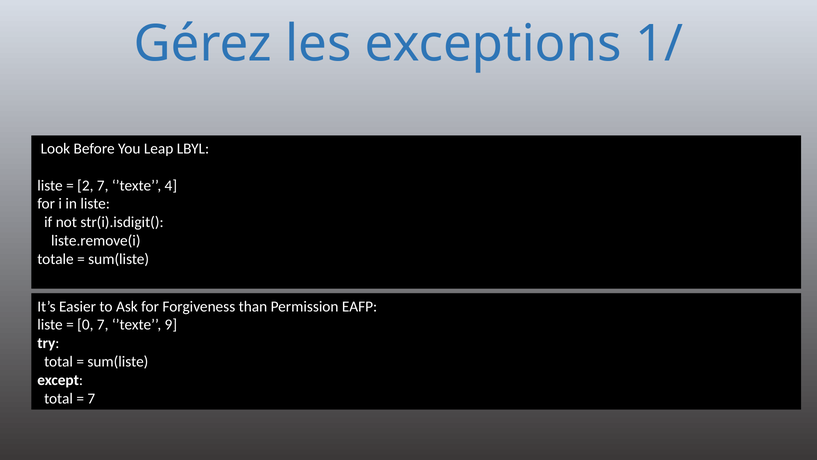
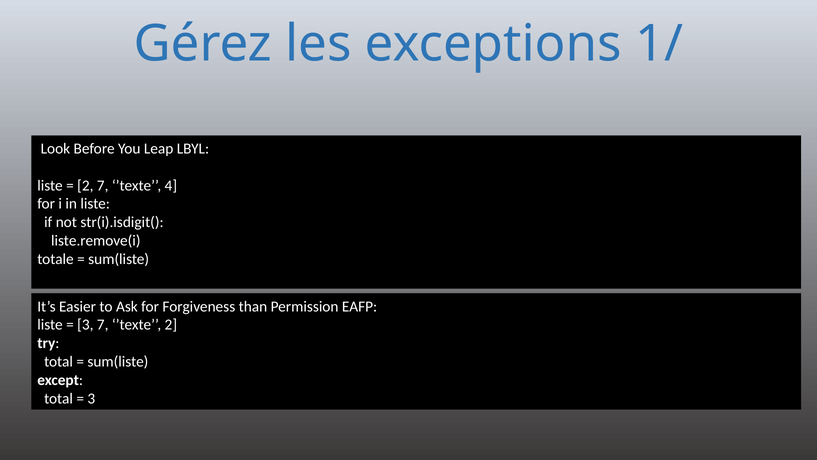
0: 0 -> 3 (85, 325)
’texte 9: 9 -> 2 (171, 325)
7: 7 -> 3 (91, 398)
